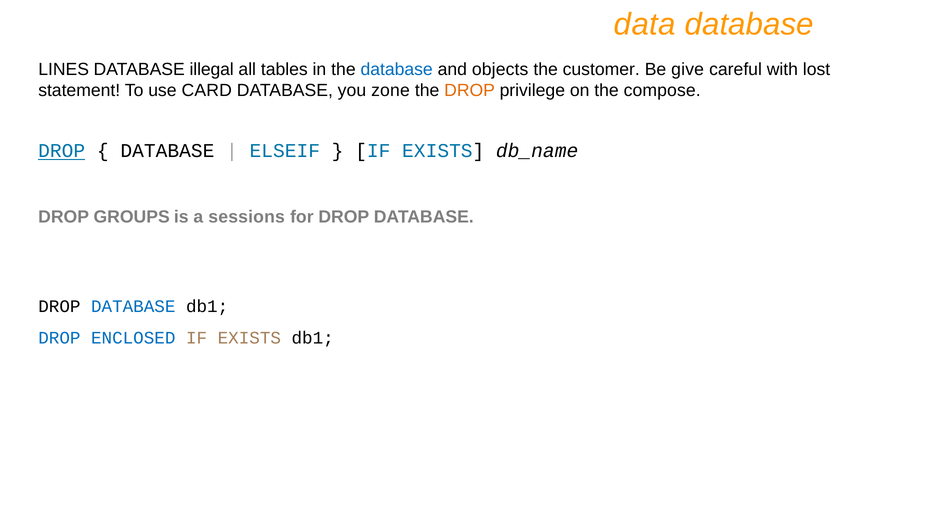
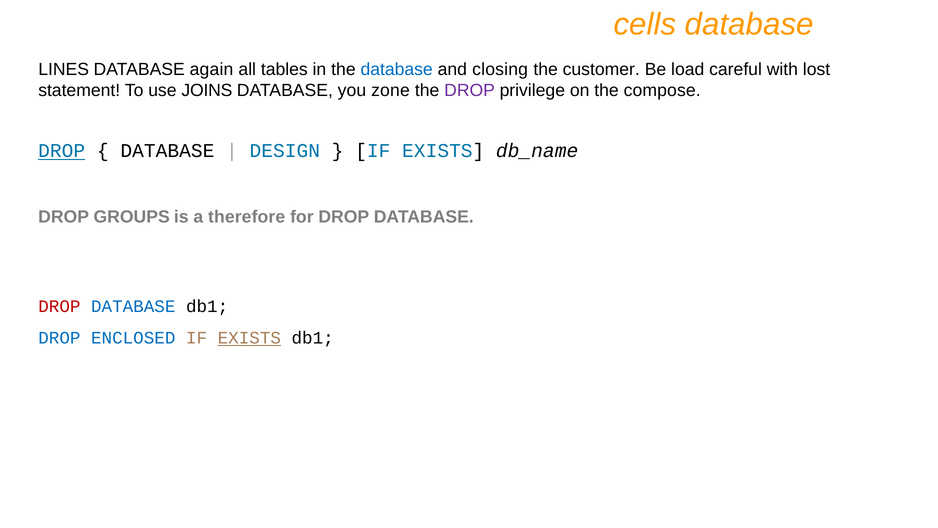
data: data -> cells (645, 24)
illegal: illegal -> again (212, 69)
objects: objects -> closing (500, 69)
give: give -> load (688, 69)
CARD: CARD -> JOINS (207, 90)
DROP colour: orange -> purple (470, 90)
ELSEIF: ELSEIF -> DESIGN (285, 151)
sessions: sessions -> therefore (247, 217)
DROP colour: black -> red (59, 306)
EXISTS underline: none -> present (249, 338)
